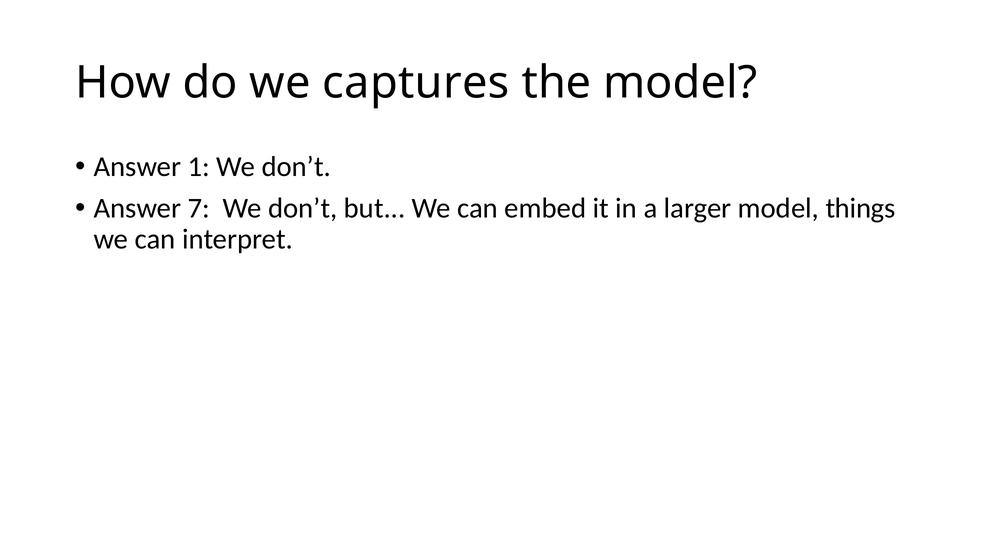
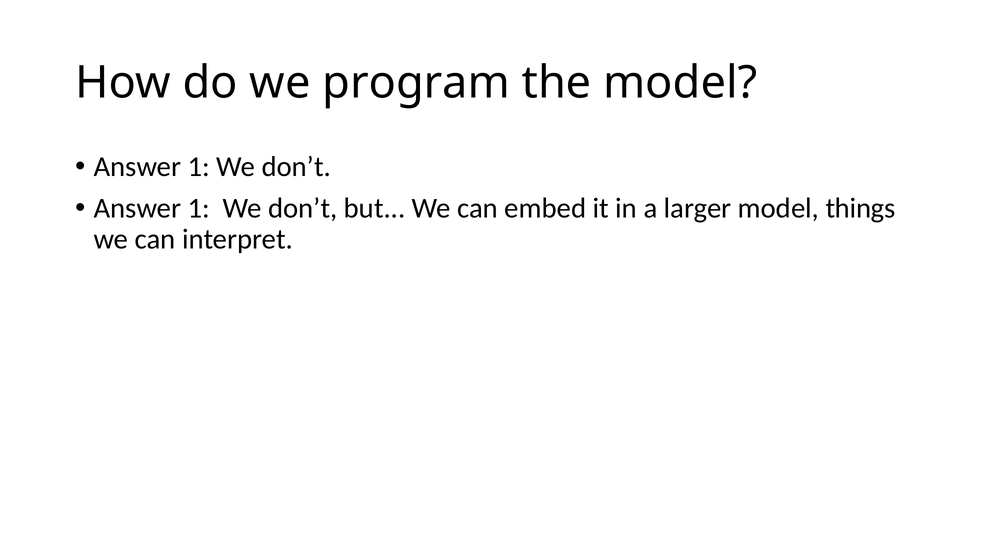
captures: captures -> program (416, 83)
7: 7 -> 1 (199, 208)
